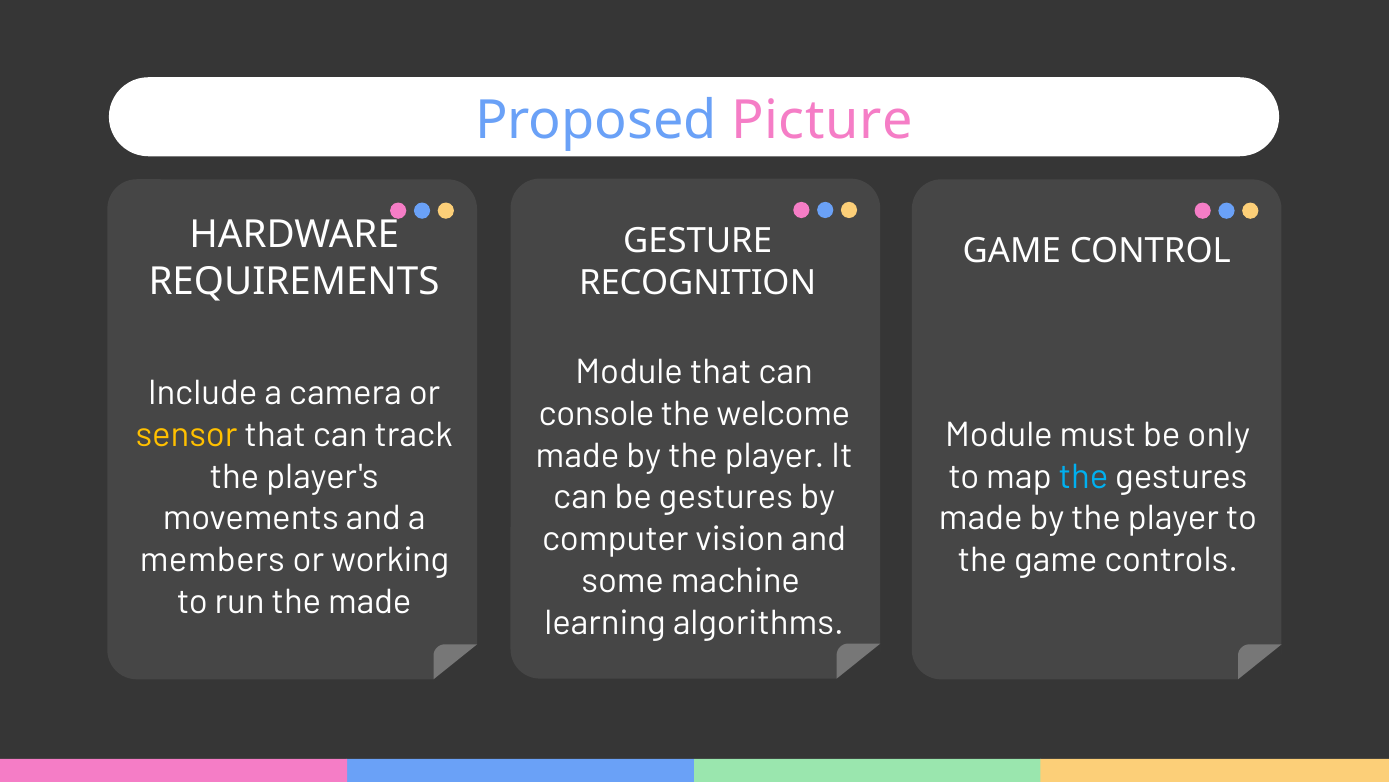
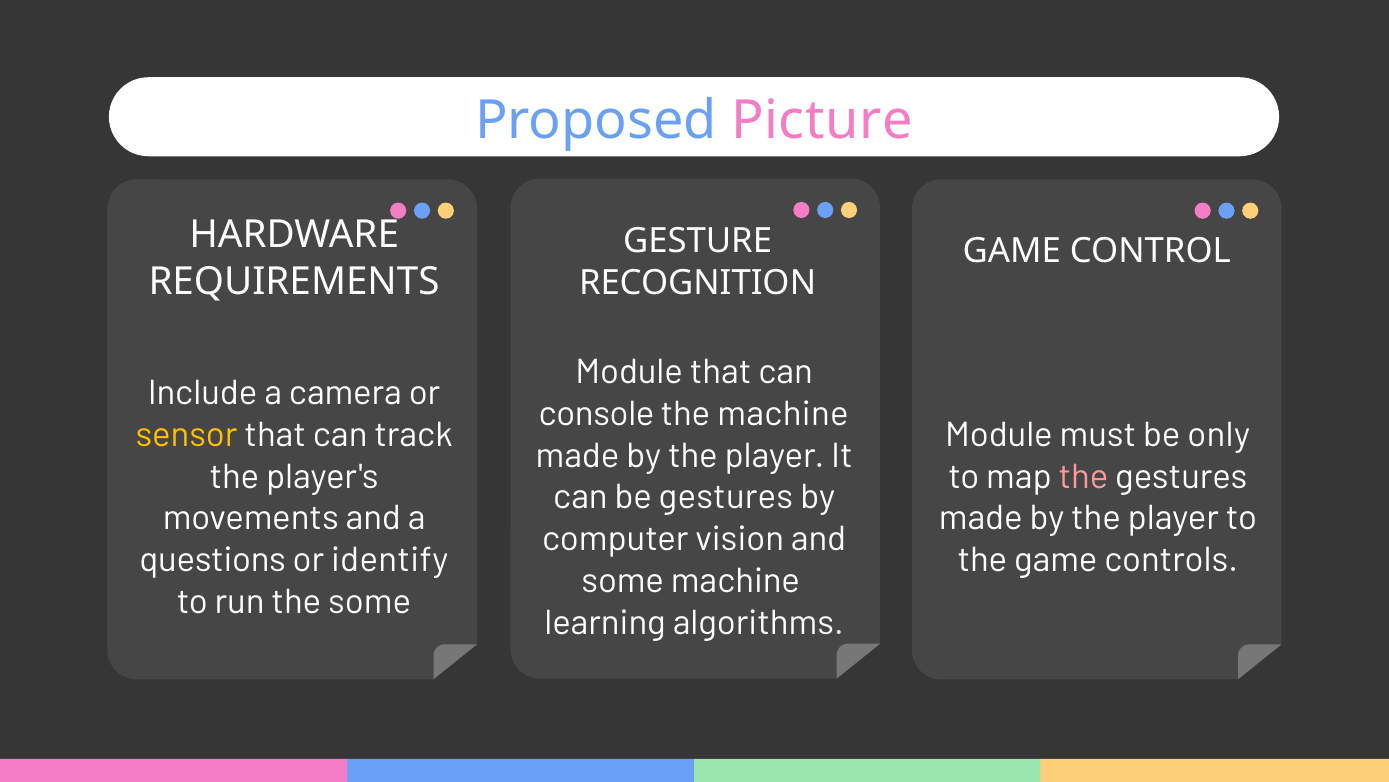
the welcome: welcome -> machine (783, 414)
the colour: light blue -> pink (1083, 476)
members: members -> questions (213, 560)
working: working -> identify (390, 560)
the made: made -> some (370, 601)
